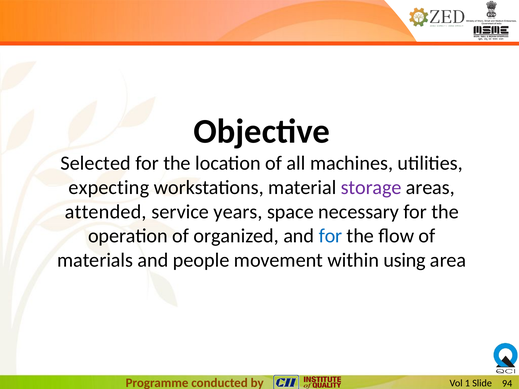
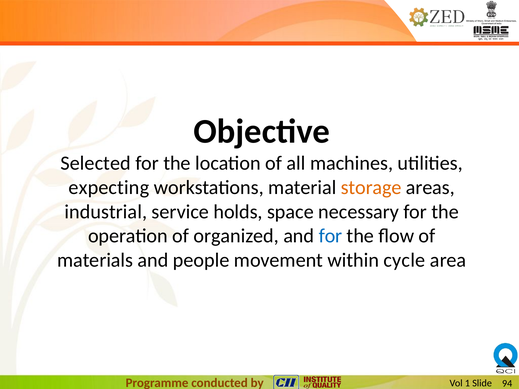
storage colour: purple -> orange (371, 188)
attended: attended -> industrial (106, 212)
years: years -> holds (238, 212)
using: using -> cycle (404, 260)
